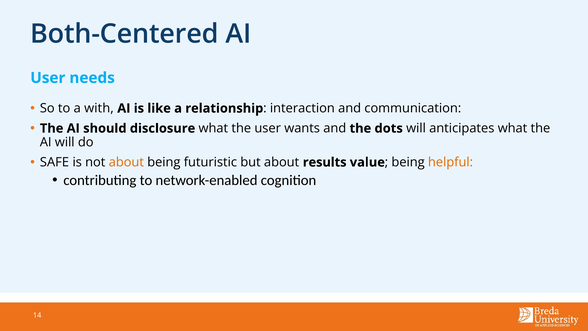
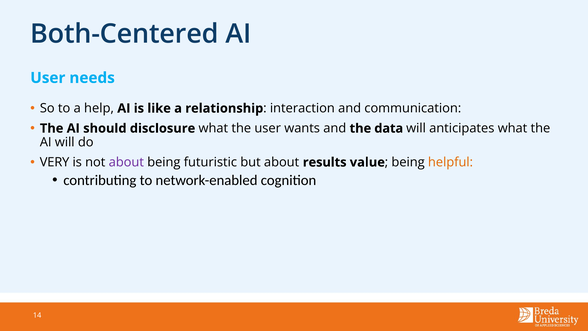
with: with -> help (99, 108)
dots: dots -> data (389, 128)
SAFE: SAFE -> VERY (55, 162)
about colour: orange -> purple (126, 162)
